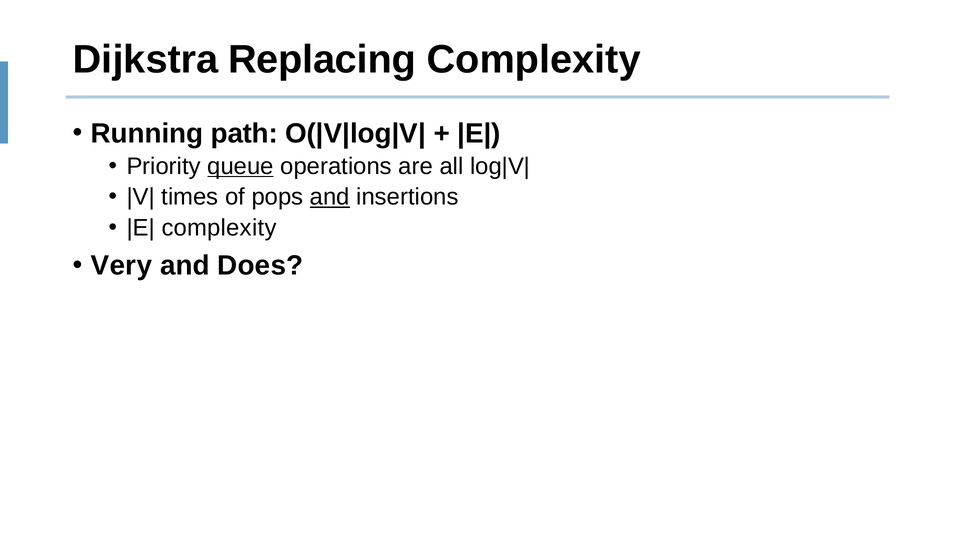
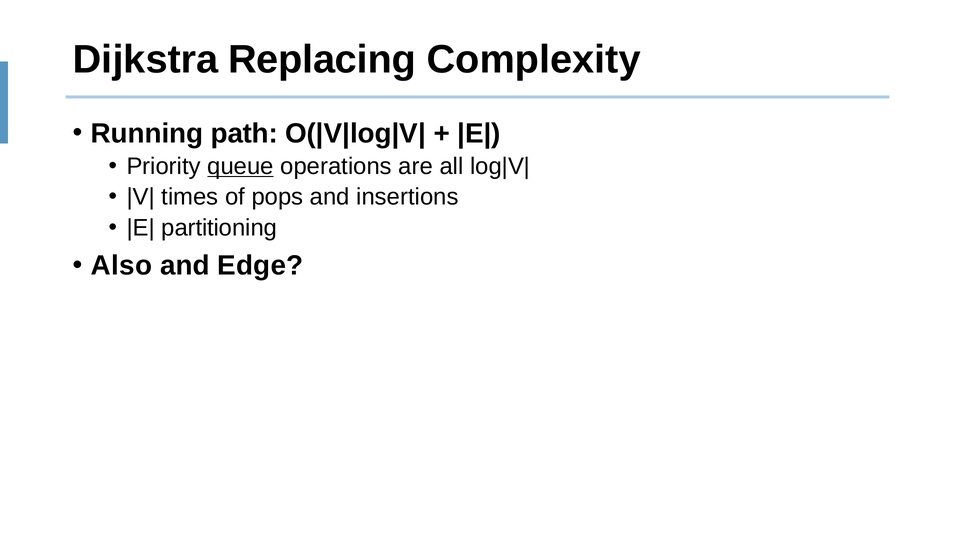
and underline: present -> none (330, 197)
complexity: complexity -> partitioning (219, 228)
Very: Very -> Also (121, 266)
Does: Does -> Edge (260, 266)
